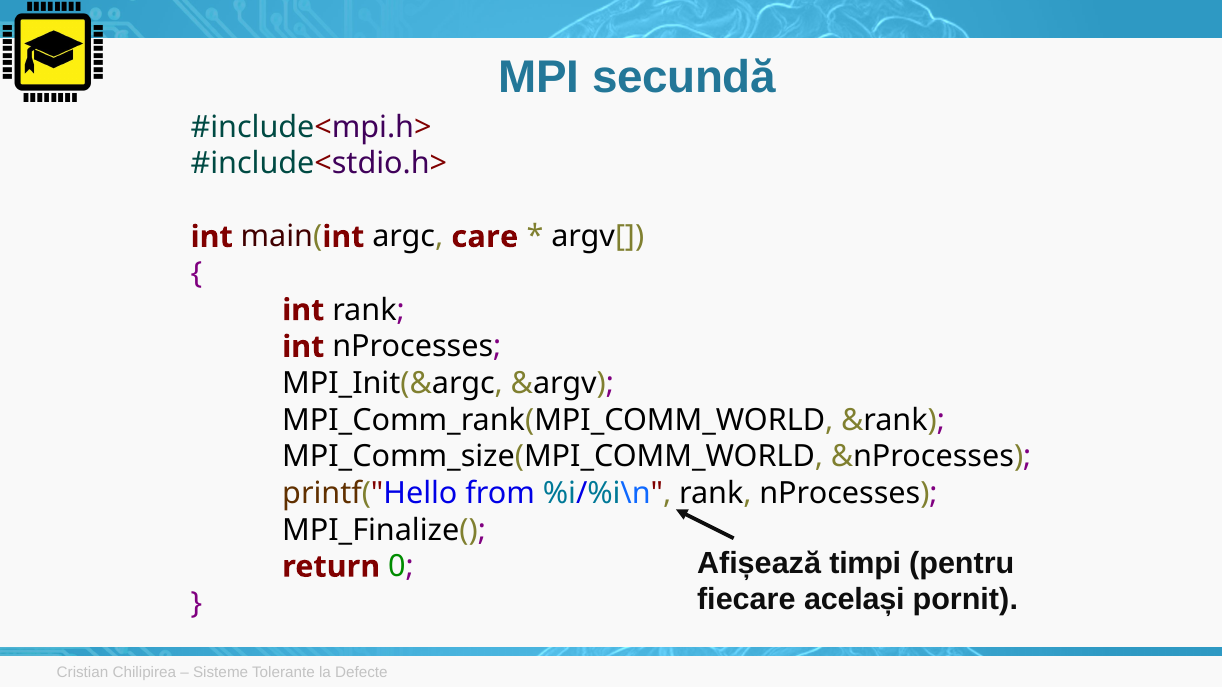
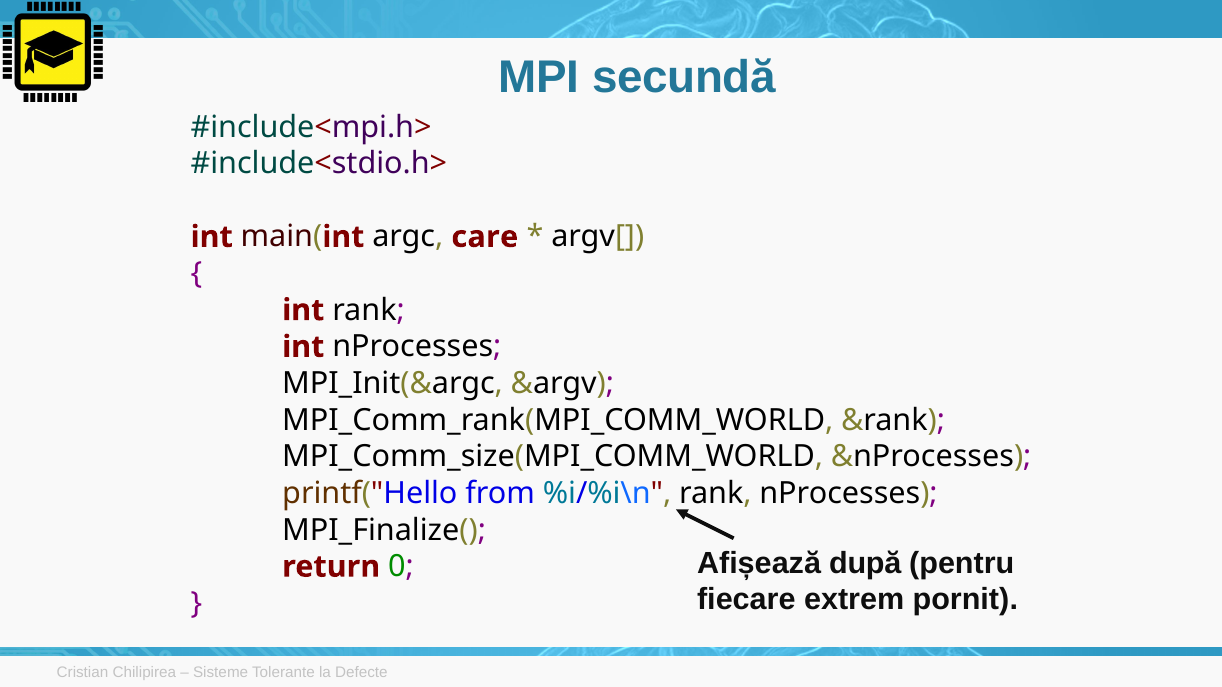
timpi: timpi -> după (865, 564)
același: același -> extrem (854, 600)
